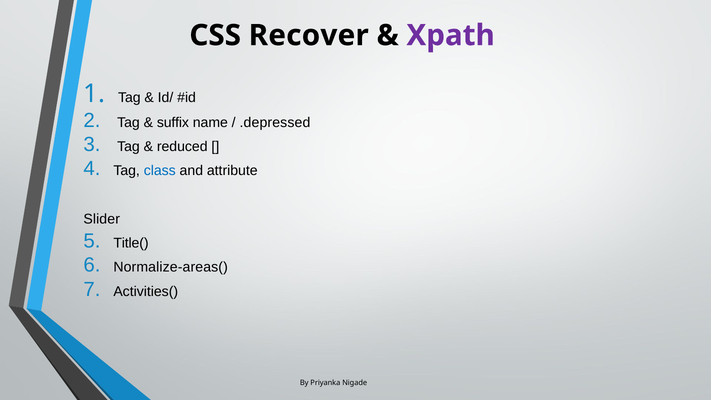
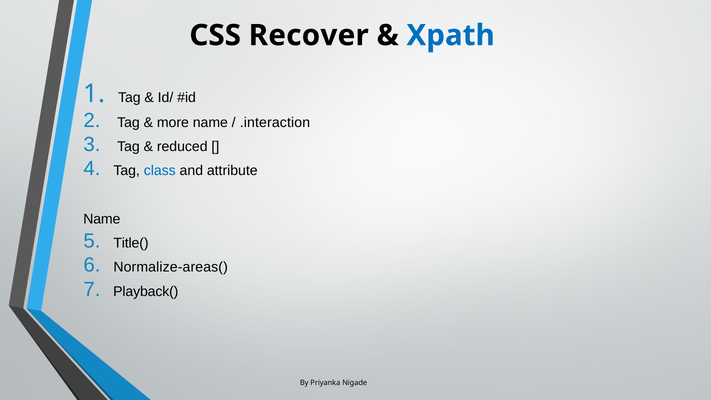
Xpath colour: purple -> blue (451, 35)
suffix: suffix -> more (173, 122)
.depressed: .depressed -> .interaction (275, 122)
Slider: Slider -> Name (102, 219)
Activities(: Activities( -> Playback( (146, 291)
